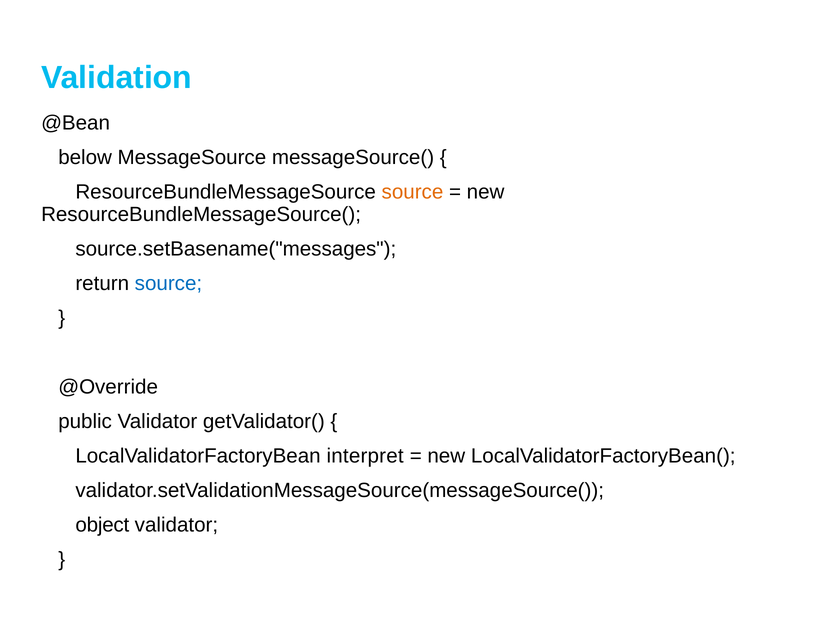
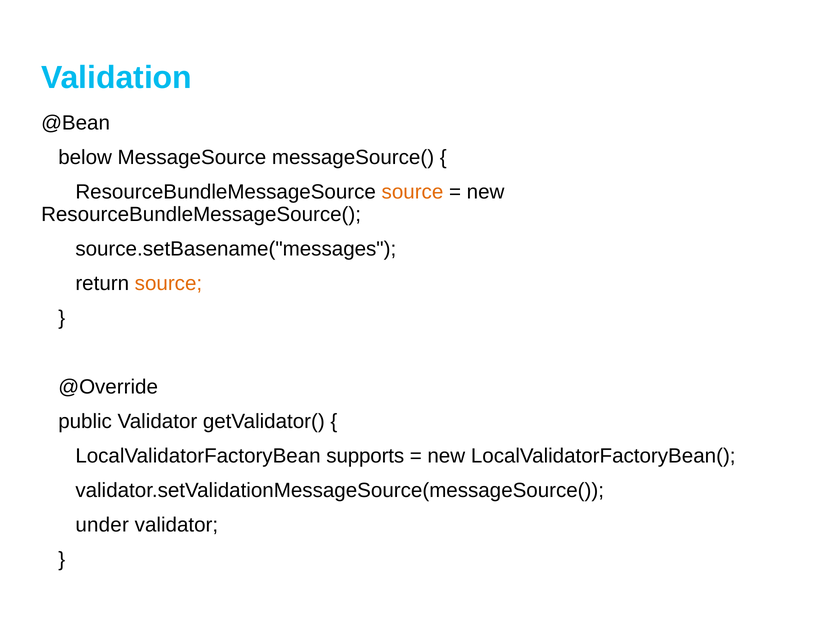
source colour: blue -> orange (168, 283)
interpret: interpret -> supports (365, 456)
object: object -> under (102, 525)
